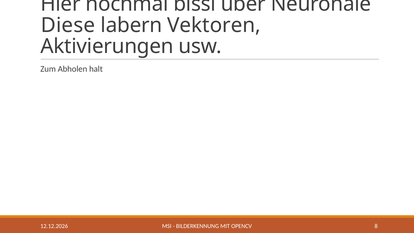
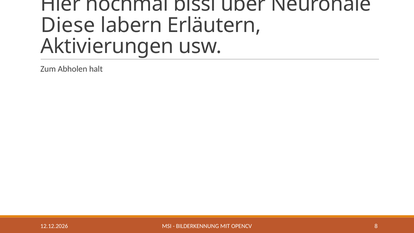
Vektoren: Vektoren -> Erläutern (214, 25)
